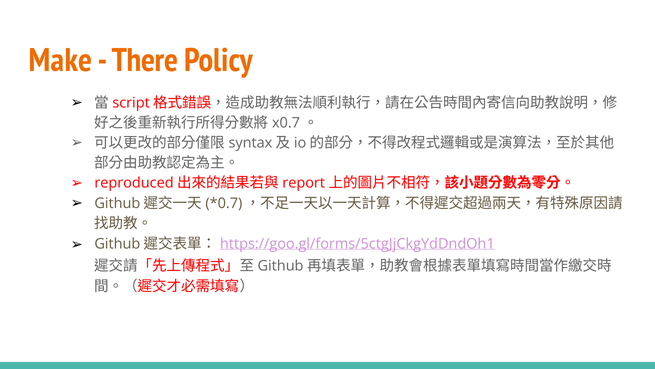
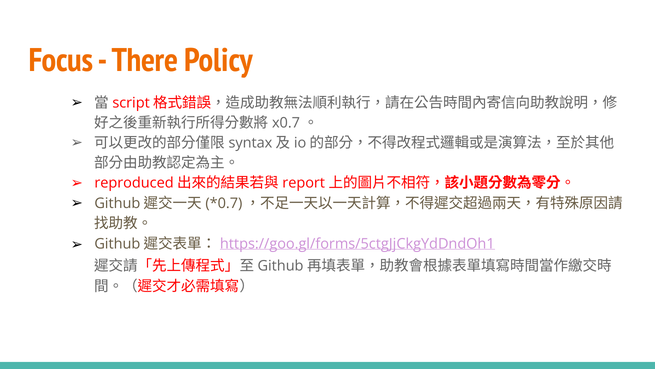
Make: Make -> Focus (61, 60)
